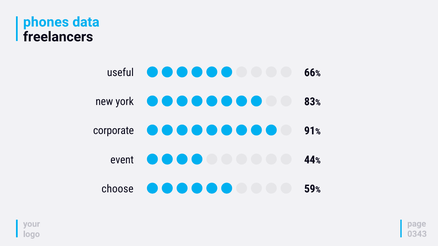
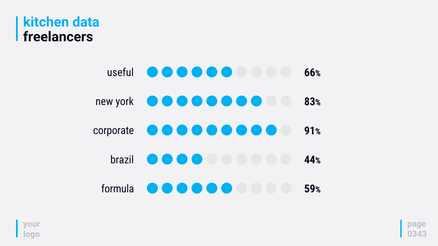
phones: phones -> kitchen (46, 22)
event: event -> brazil (122, 160)
choose: choose -> formula (118, 189)
